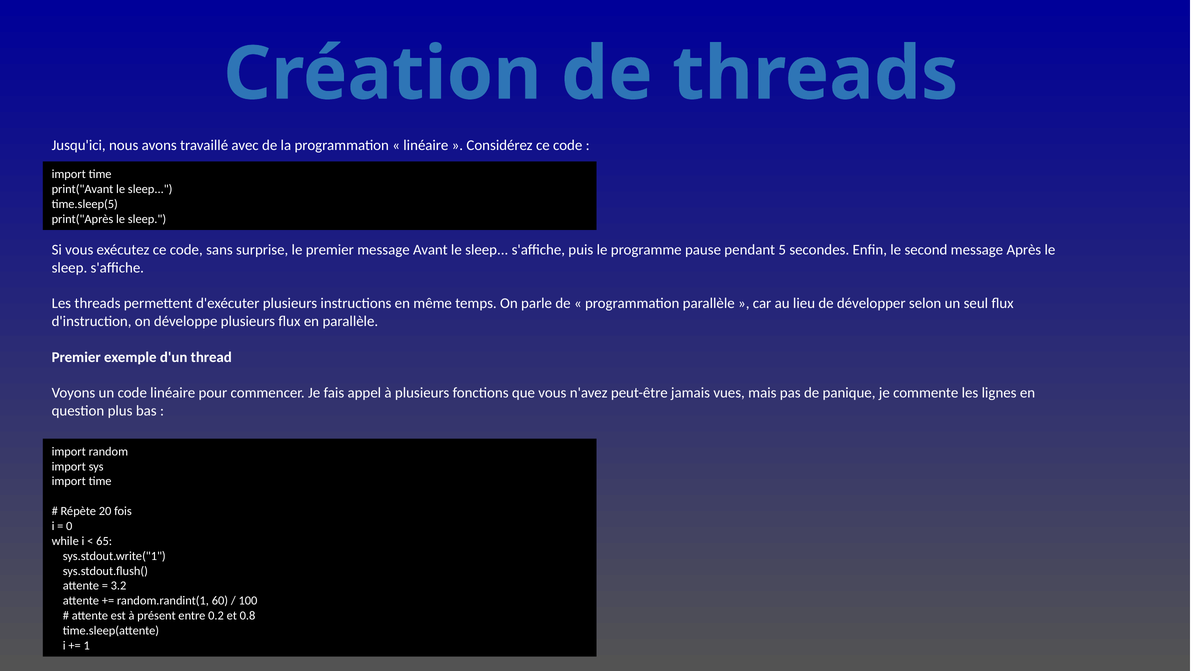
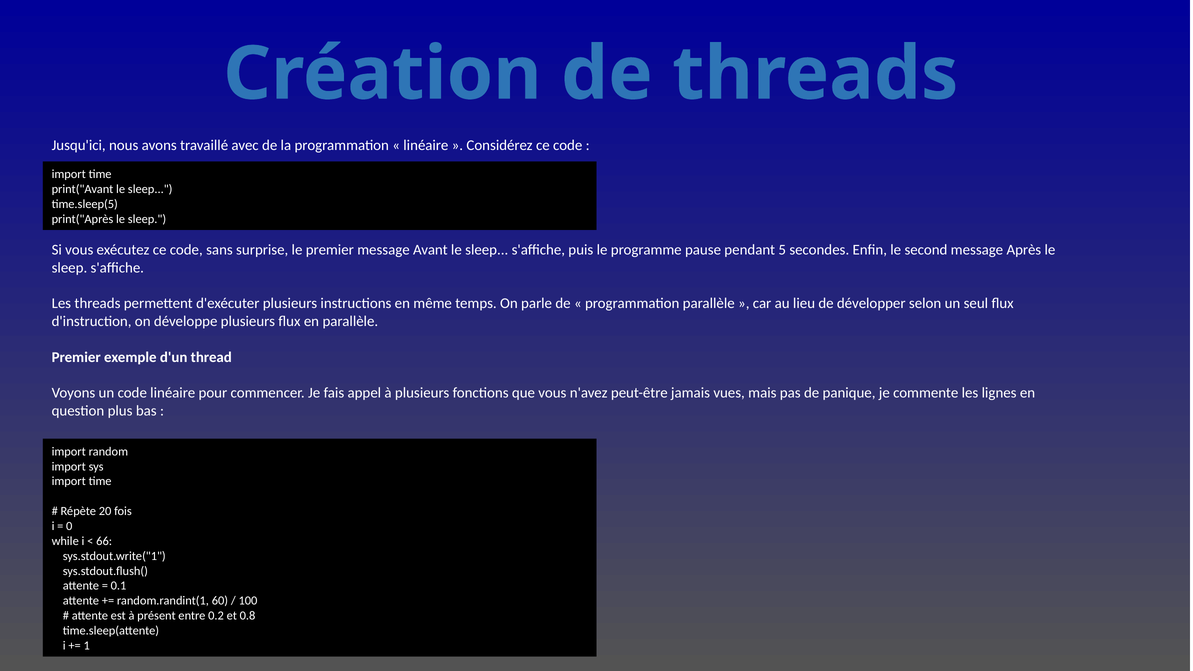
65: 65 -> 66 (104, 541)
3.2: 3.2 -> 0.1 (119, 586)
